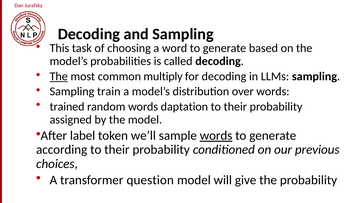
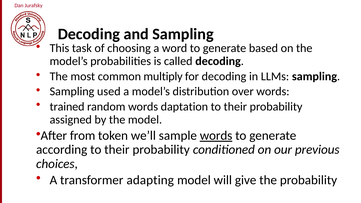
The underline: present -> none (59, 76)
train: train -> used (109, 92)
label: label -> from (83, 136)
question: question -> adapting (150, 180)
